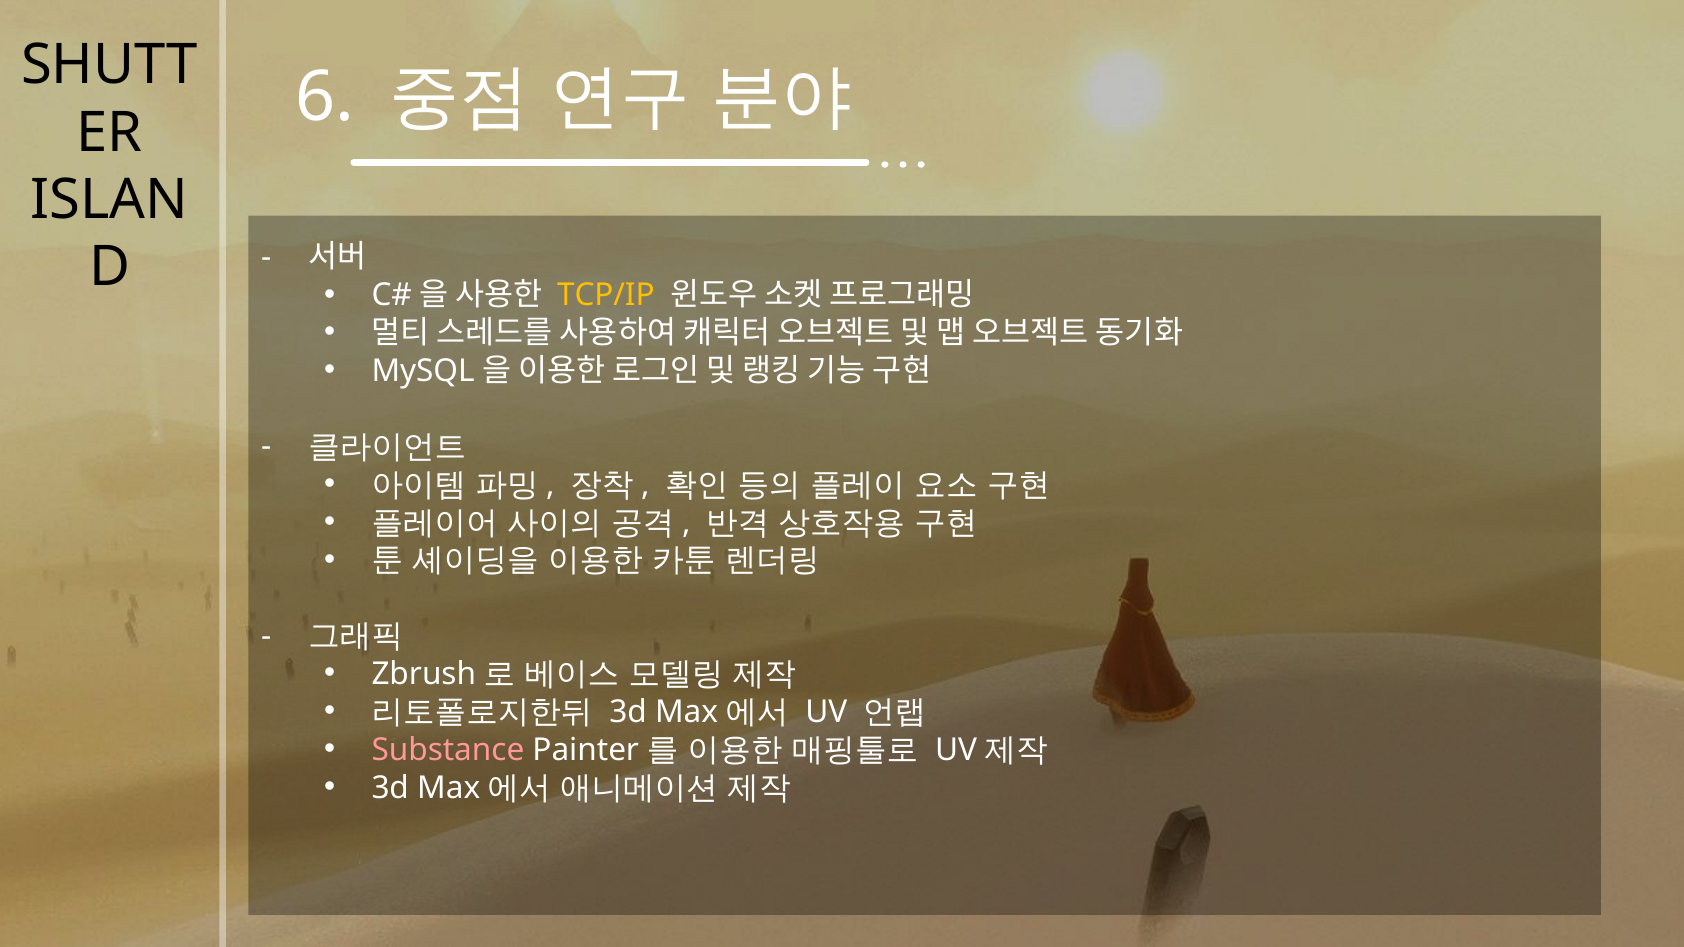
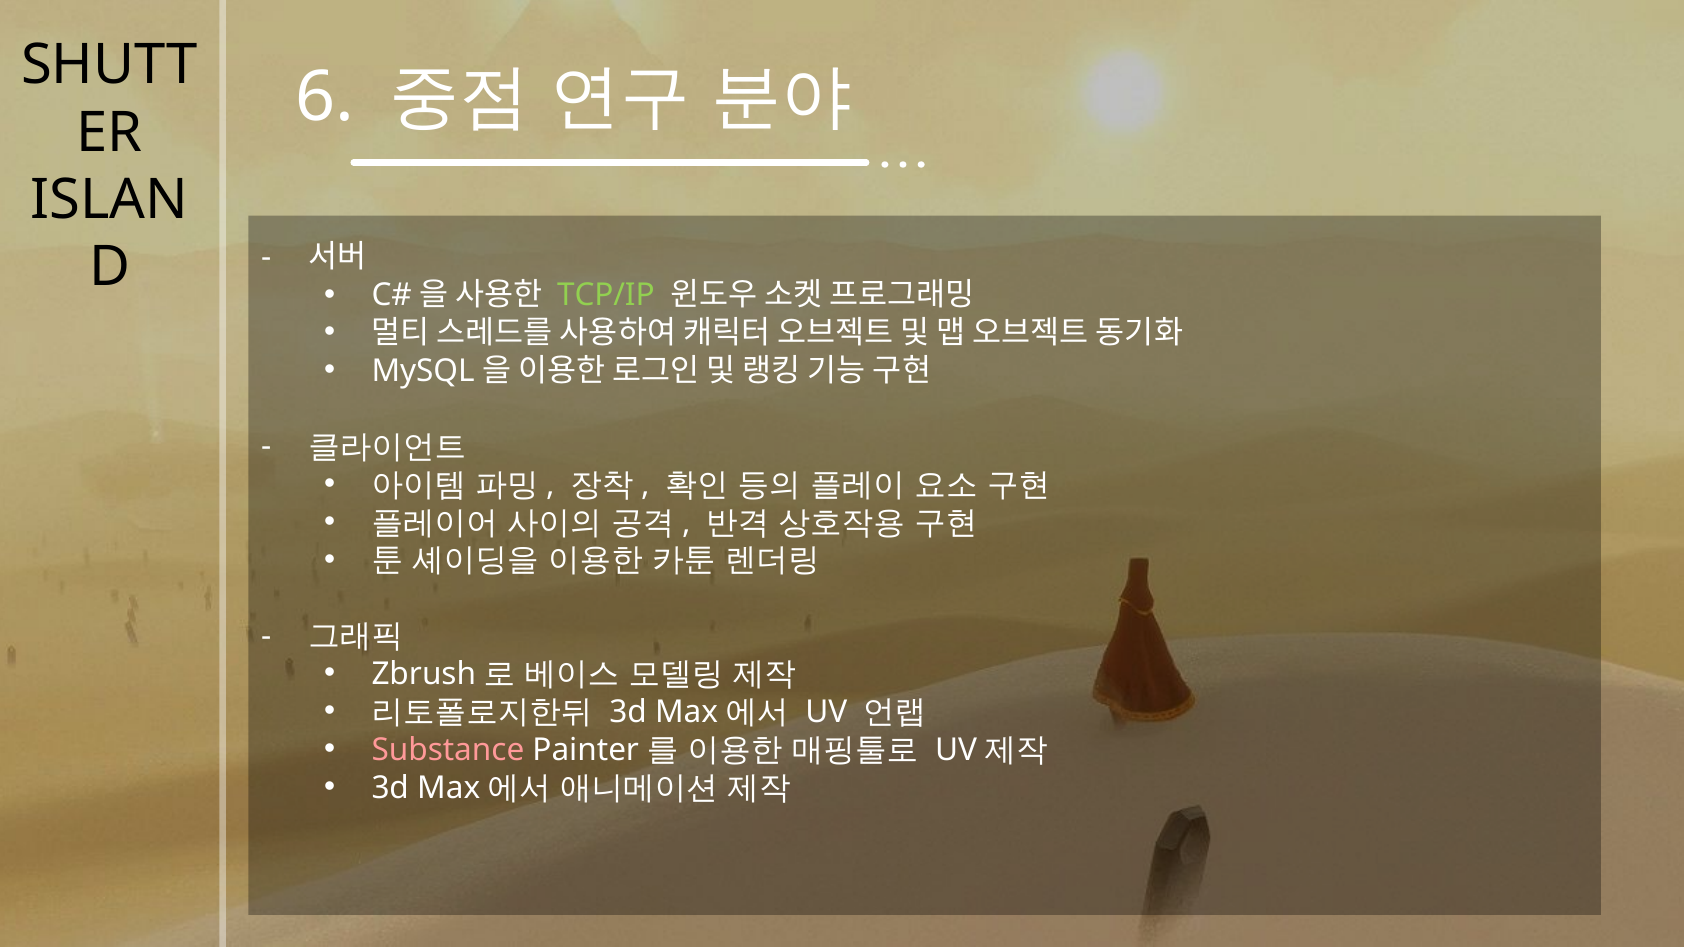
TCP/IP colour: yellow -> light green (606, 295)
